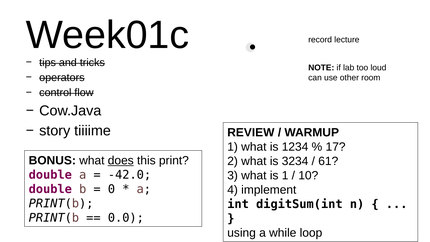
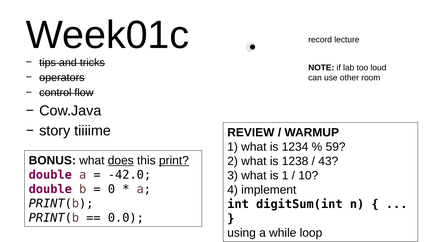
17: 17 -> 59 (336, 147)
print underline: none -> present (174, 161)
3234: 3234 -> 1238 (295, 161)
61: 61 -> 43 (328, 161)
